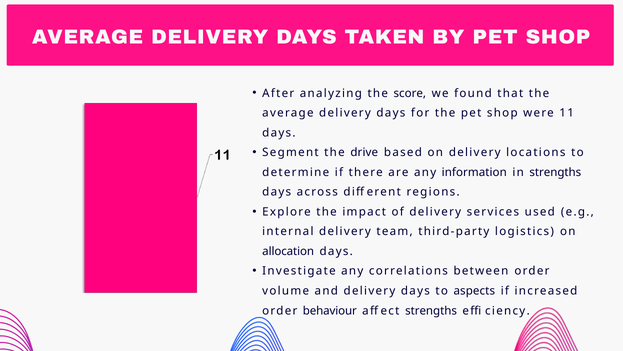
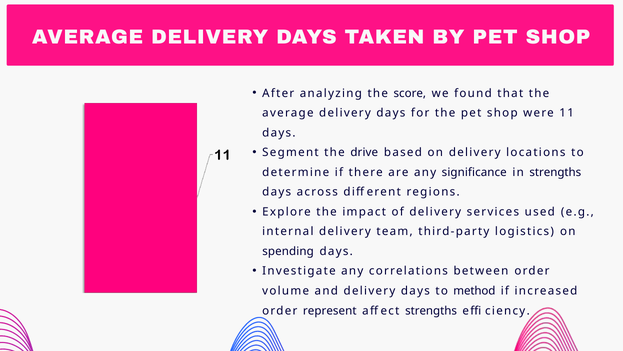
information: information -> significance (474, 172)
allocation: allocation -> spending (288, 251)
aspects: aspects -> method (474, 290)
behaviour: behaviour -> represent (330, 310)
